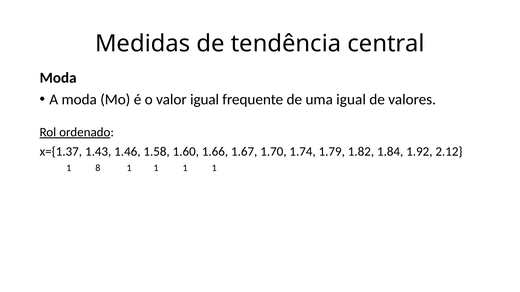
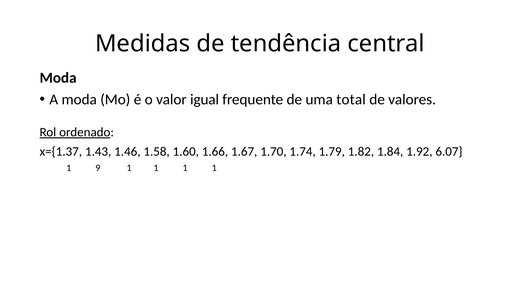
uma igual: igual -> total (351, 100)
2.12: 2.12 -> 6.07 (449, 152)
8: 8 -> 9 (98, 168)
